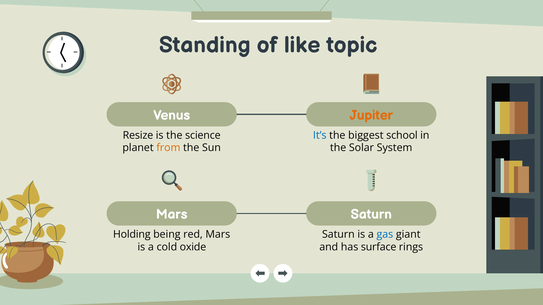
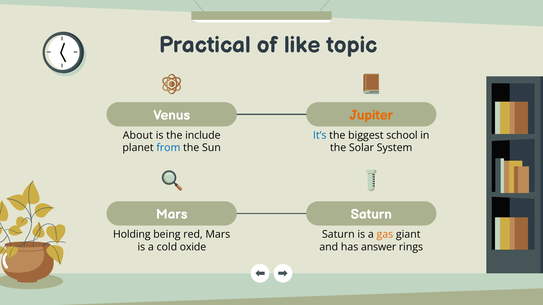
Standing: Standing -> Practical (205, 45)
Resize: Resize -> About (138, 135)
science: science -> include (203, 135)
from colour: orange -> blue (168, 148)
gas colour: blue -> orange (385, 235)
surface: surface -> answer (379, 247)
